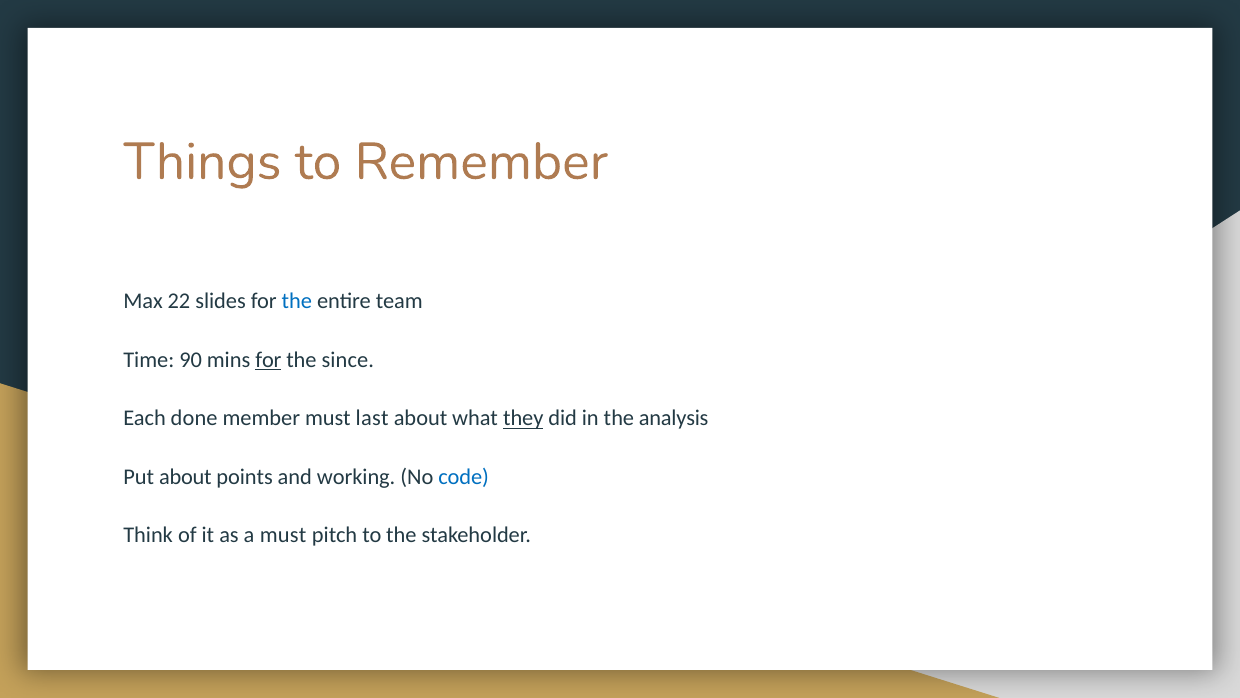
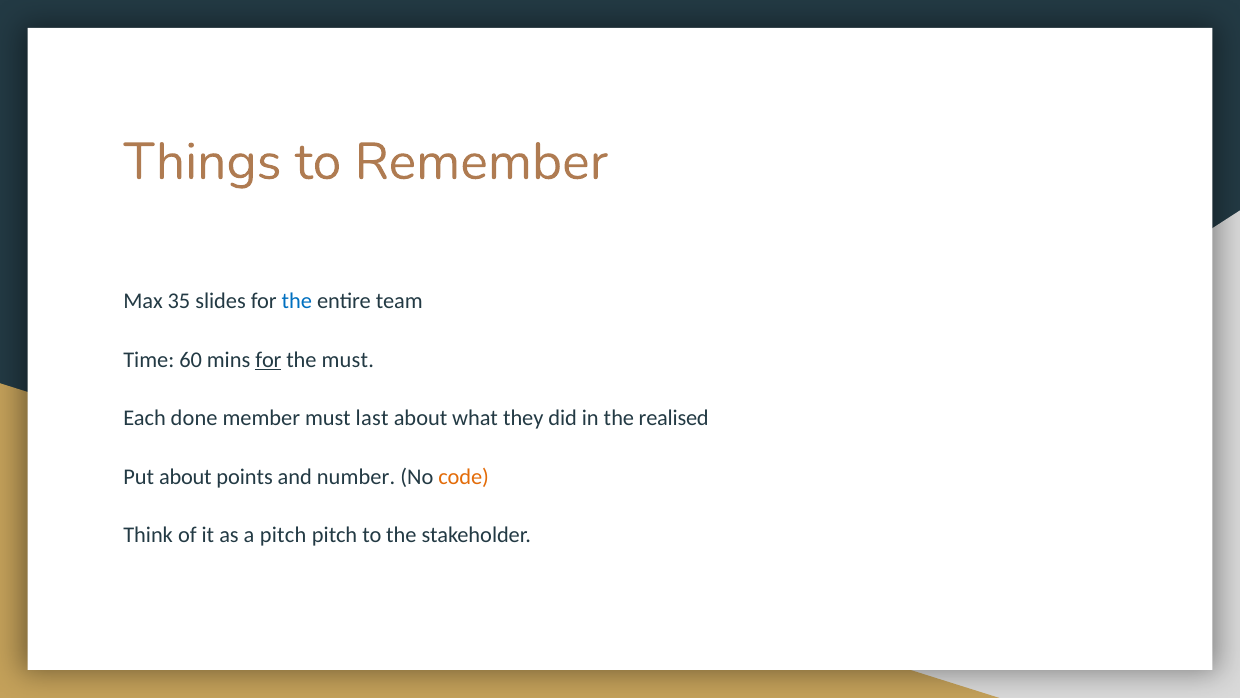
22: 22 -> 35 (179, 301)
90: 90 -> 60 (191, 360)
the since: since -> must (348, 360)
they underline: present -> none (523, 418)
analysis: analysis -> realised (674, 418)
working: working -> number (356, 477)
code colour: blue -> orange (464, 477)
a must: must -> pitch (283, 535)
